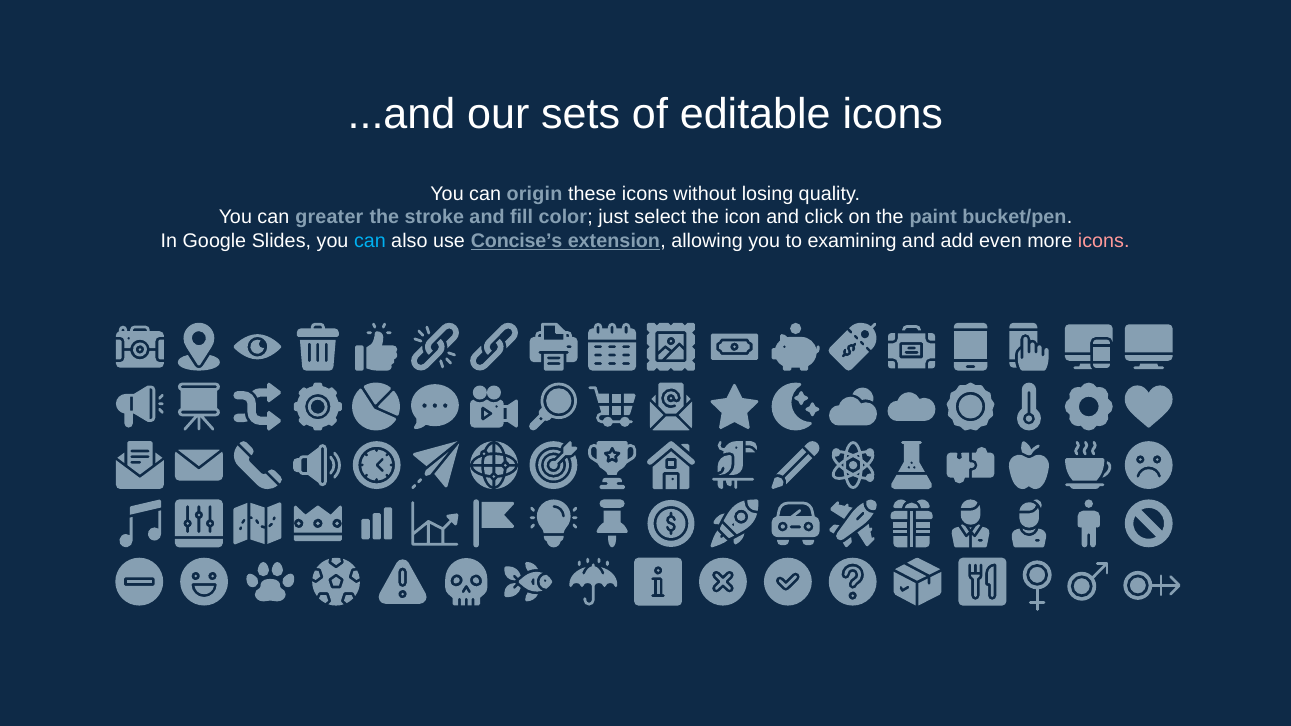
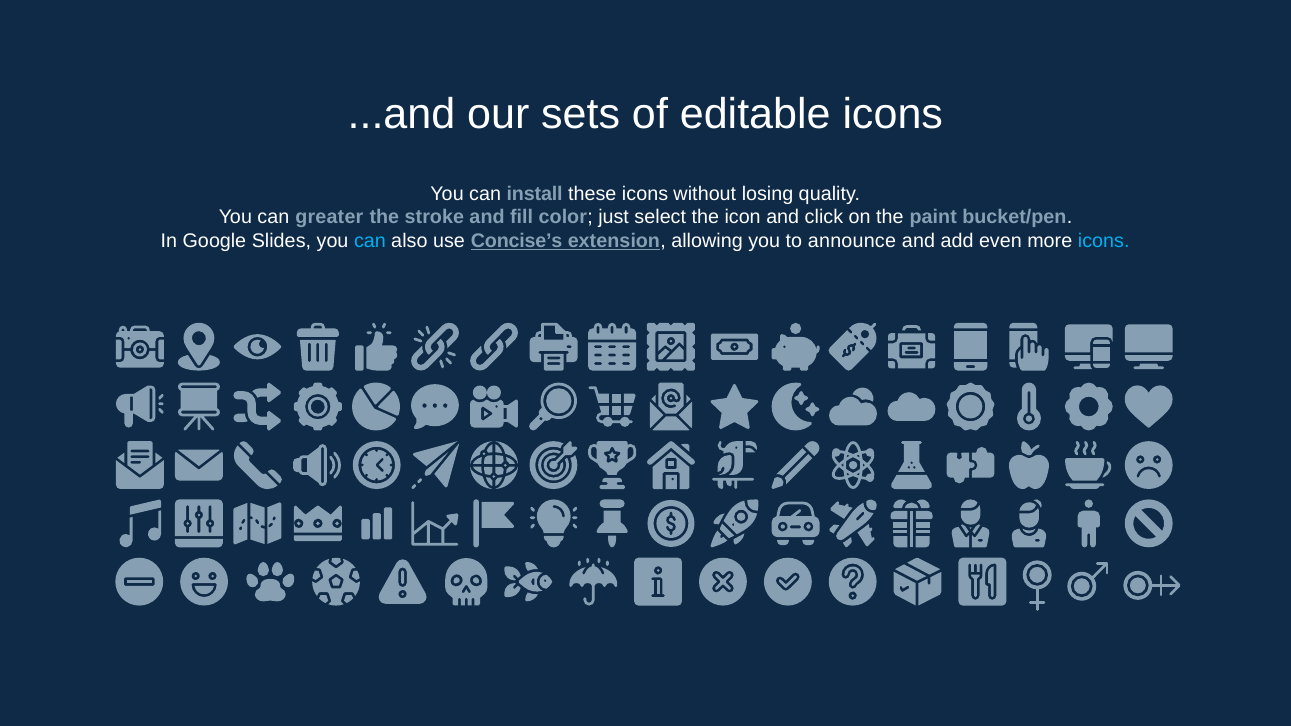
origin: origin -> install (535, 194)
examining: examining -> announce (852, 241)
icons colour: pink -> light blue (1104, 241)
